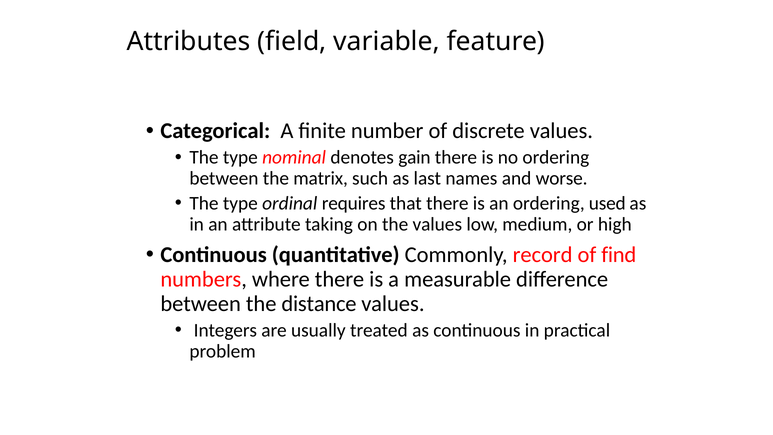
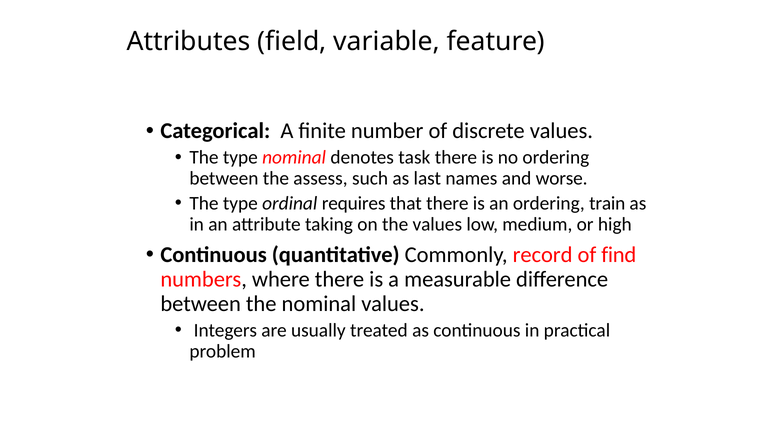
gain: gain -> task (414, 158)
matrix: matrix -> assess (320, 178)
used: used -> train (607, 203)
the distance: distance -> nominal (319, 303)
